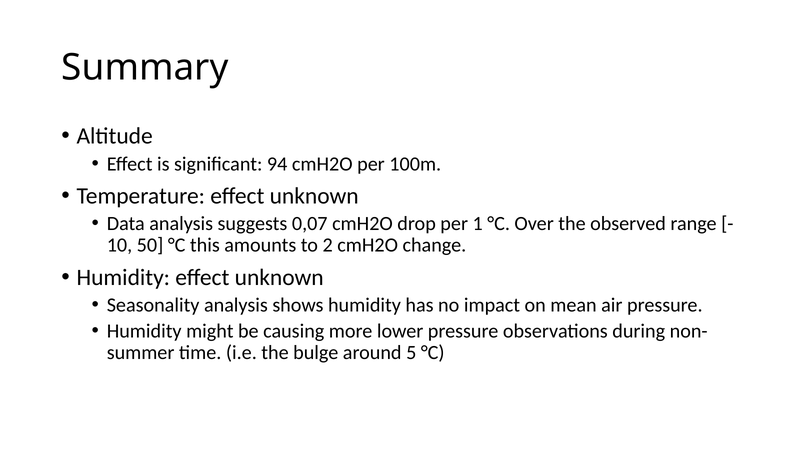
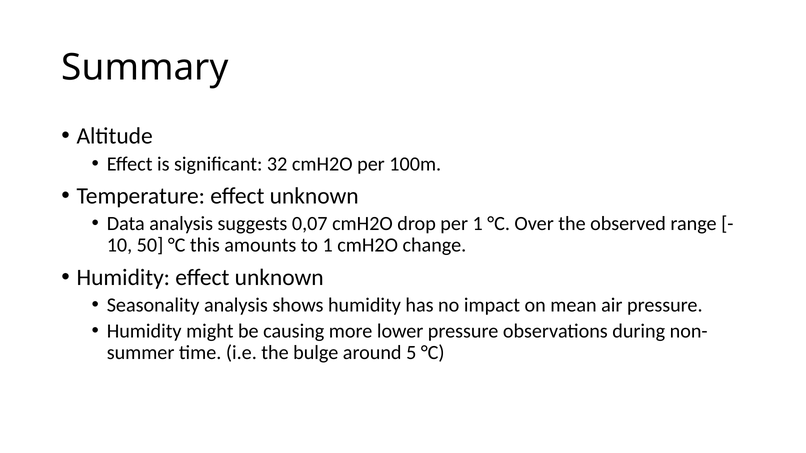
94: 94 -> 32 (277, 164)
to 2: 2 -> 1 (328, 246)
